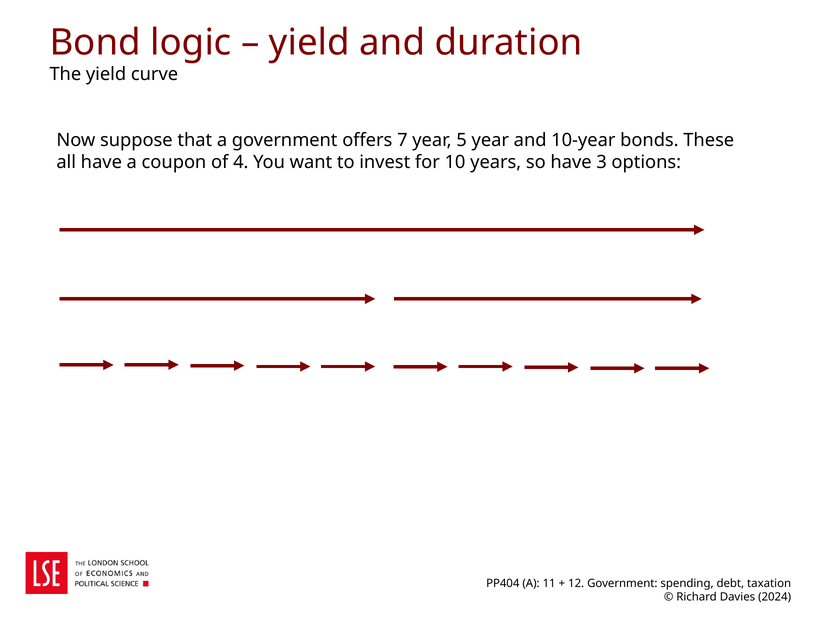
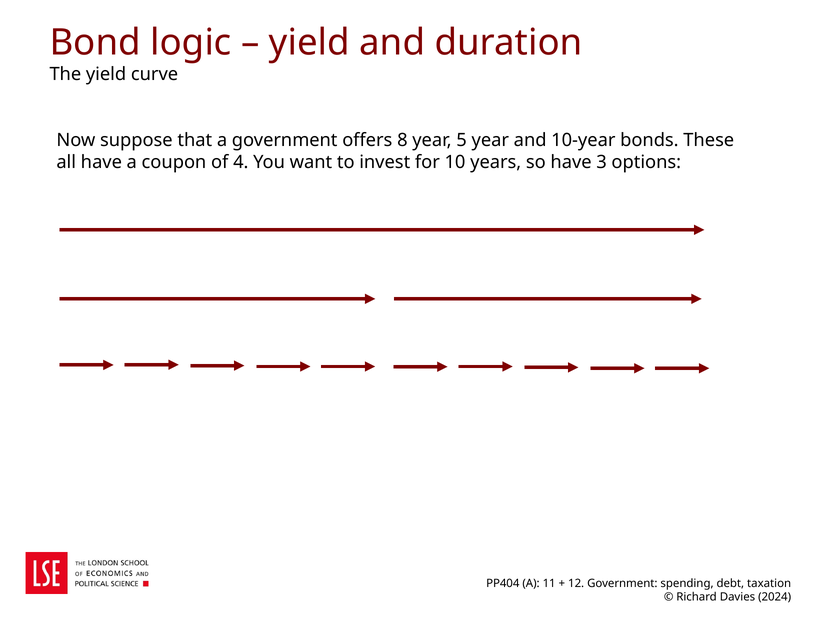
7: 7 -> 8 (402, 140)
